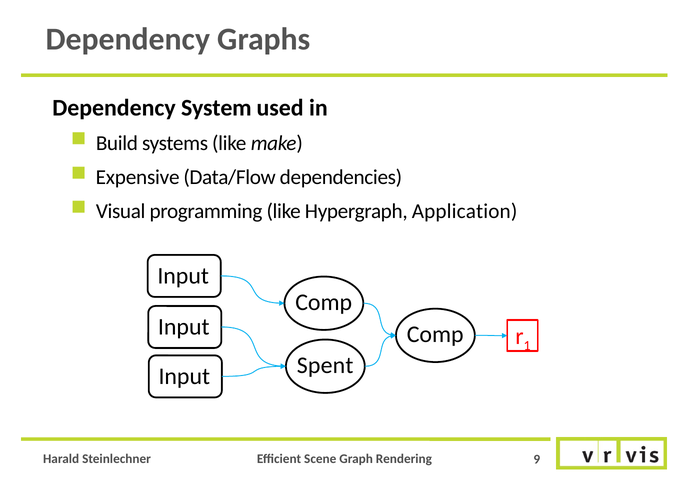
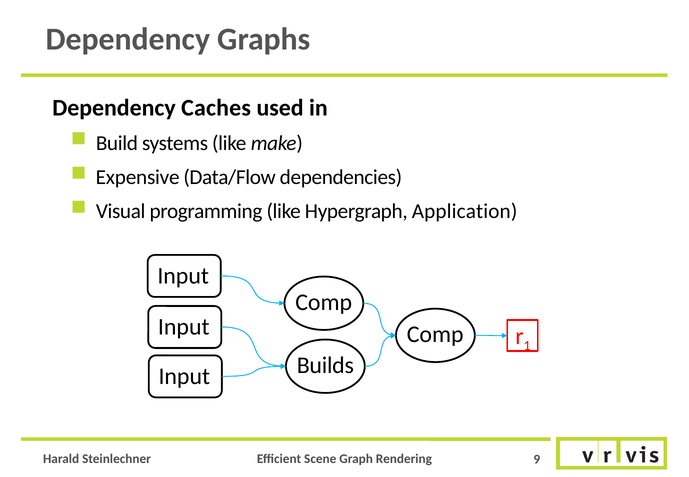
System: System -> Caches (216, 108)
Spent: Spent -> Builds (325, 365)
